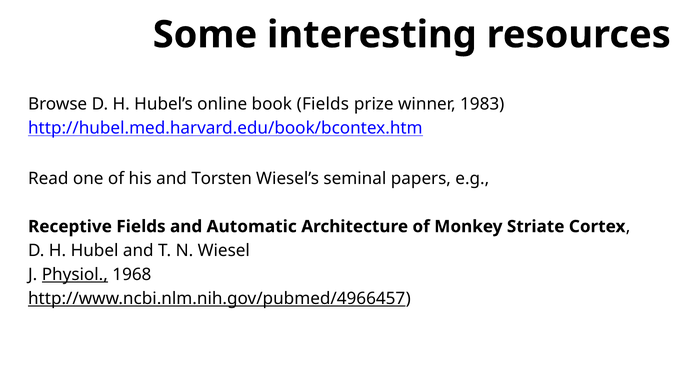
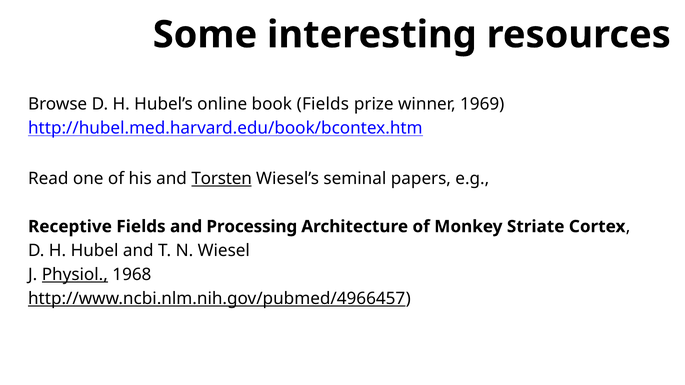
1983: 1983 -> 1969 (482, 104)
Torsten underline: none -> present (222, 179)
Automatic: Automatic -> Processing (252, 227)
